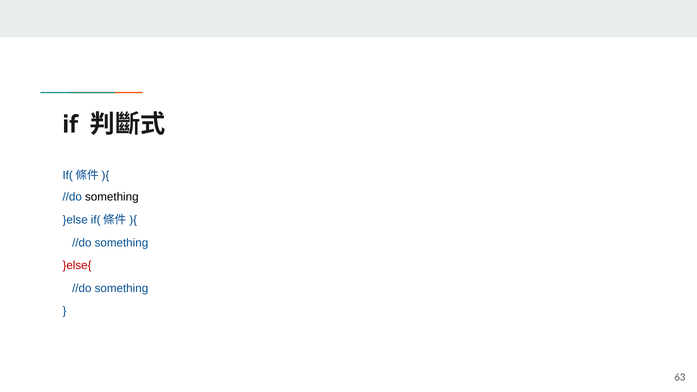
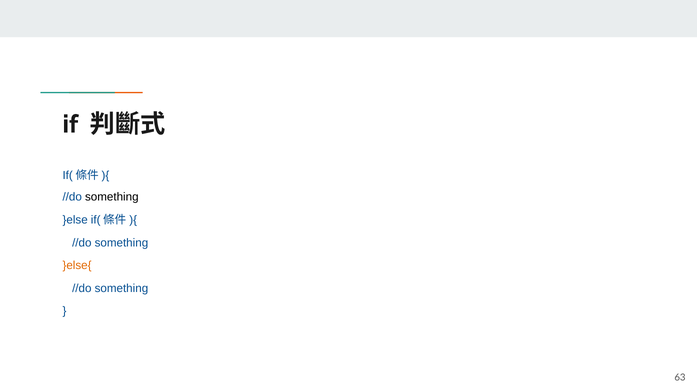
}else{ colour: red -> orange (77, 266)
